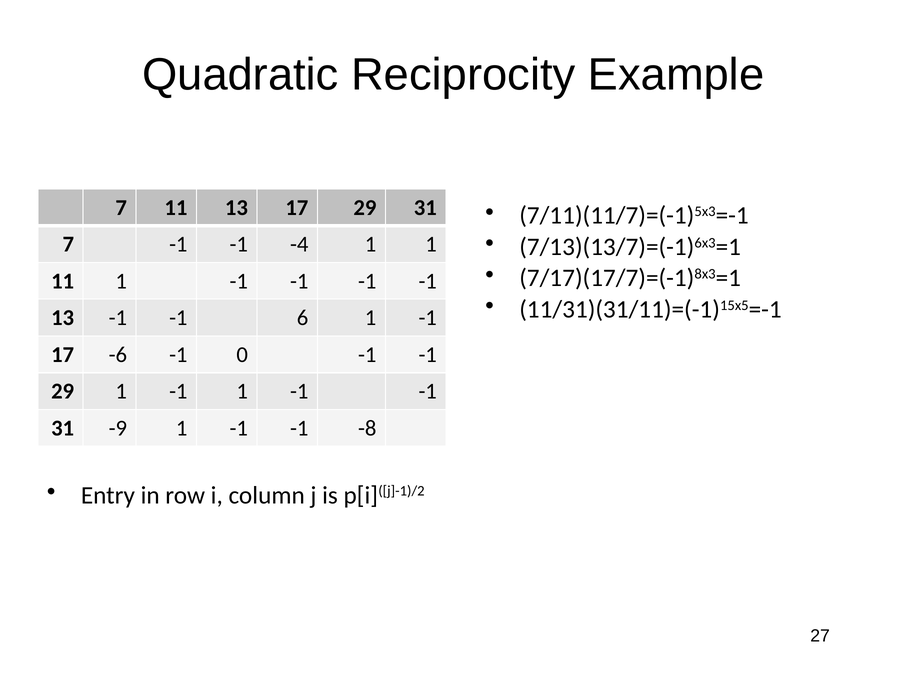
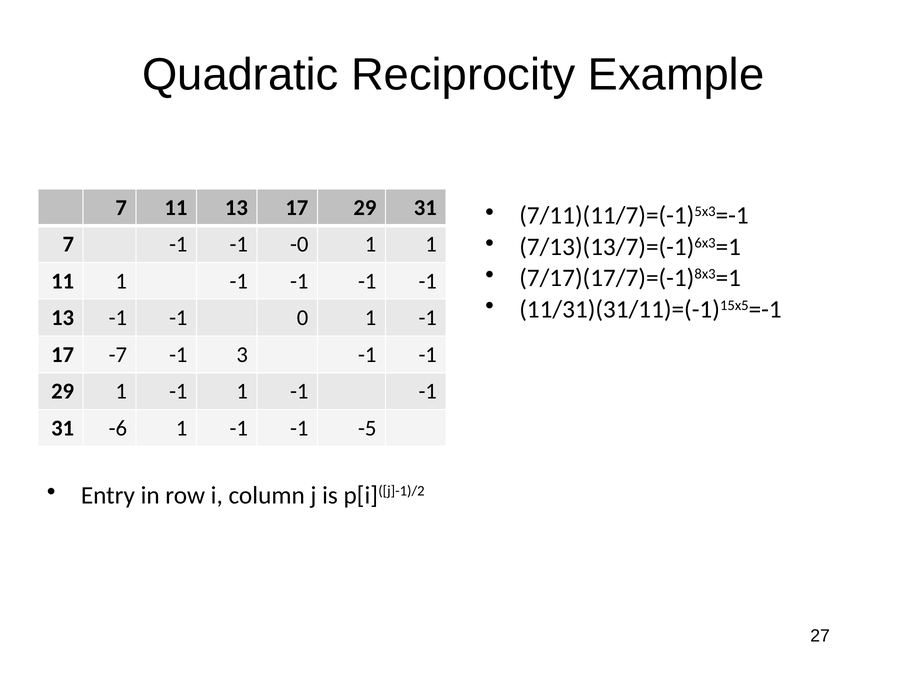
-4: -4 -> -0 (299, 244)
6: 6 -> 0 (303, 318)
-6: -6 -> -7 (118, 355)
0: 0 -> 3 (242, 355)
-9: -9 -> -6 (118, 428)
-8: -8 -> -5 (367, 428)
